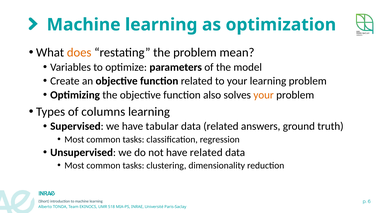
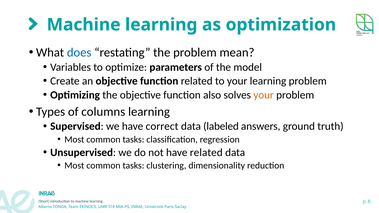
does colour: orange -> blue (79, 52)
tabular: tabular -> correct (162, 126)
data related: related -> labeled (221, 126)
